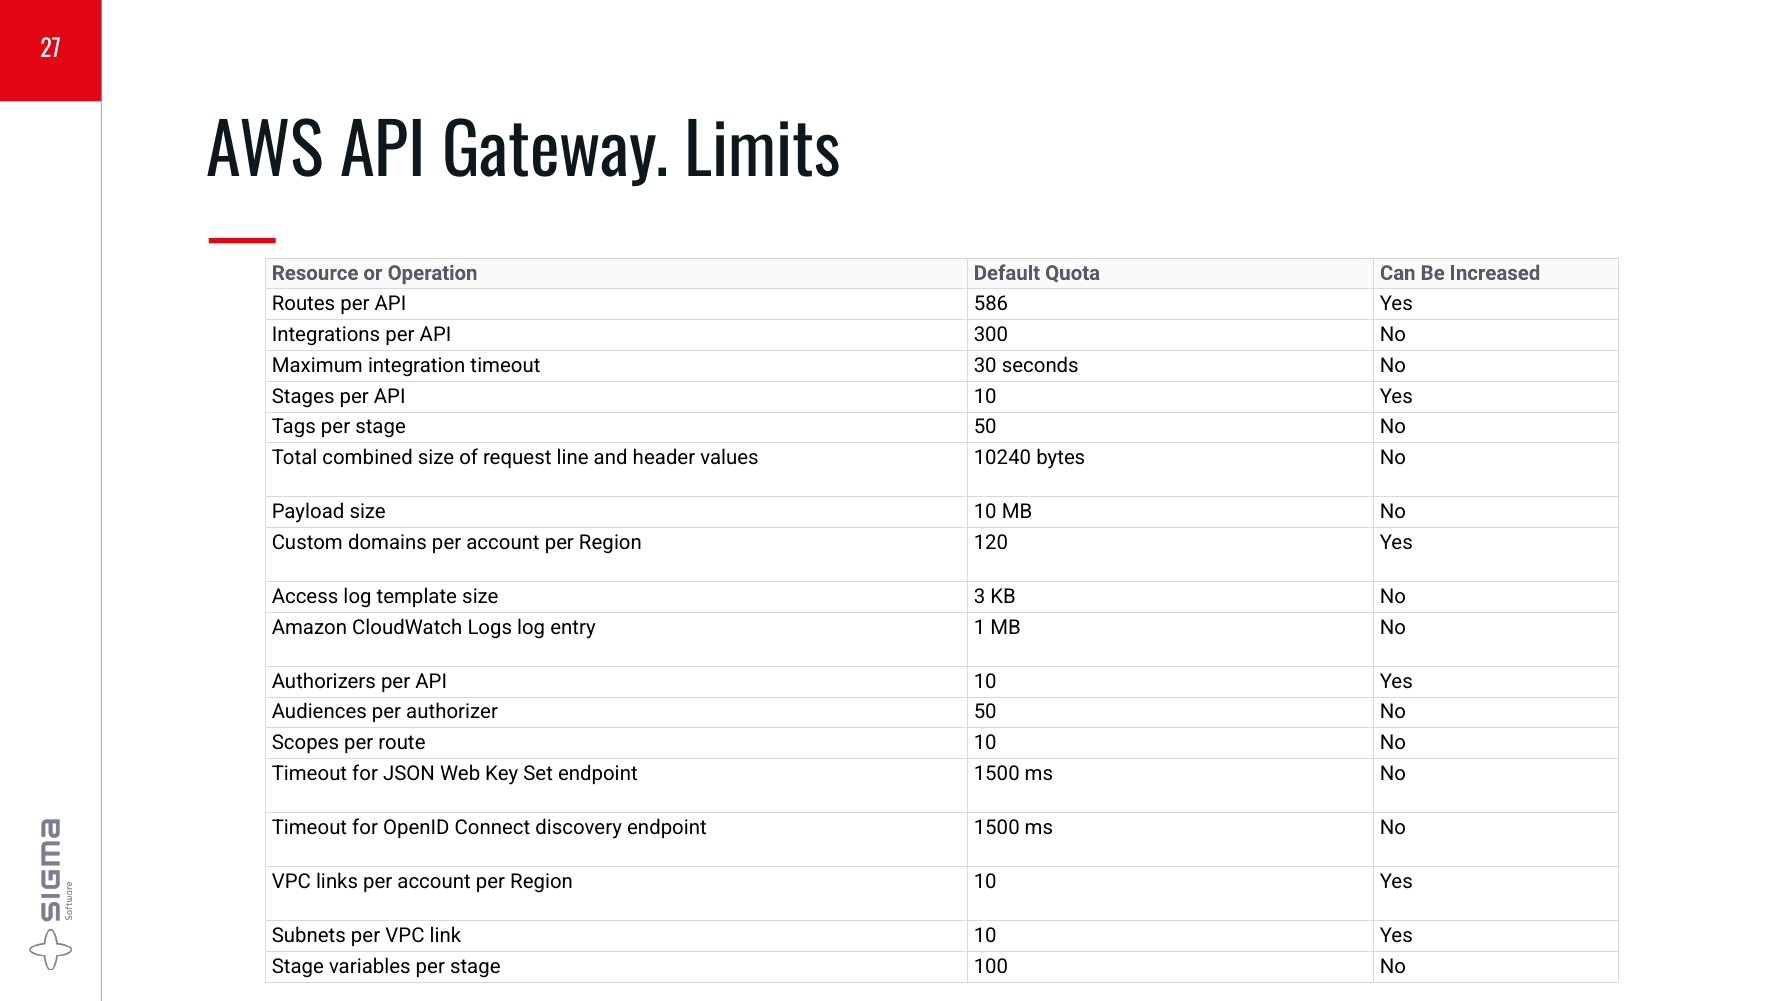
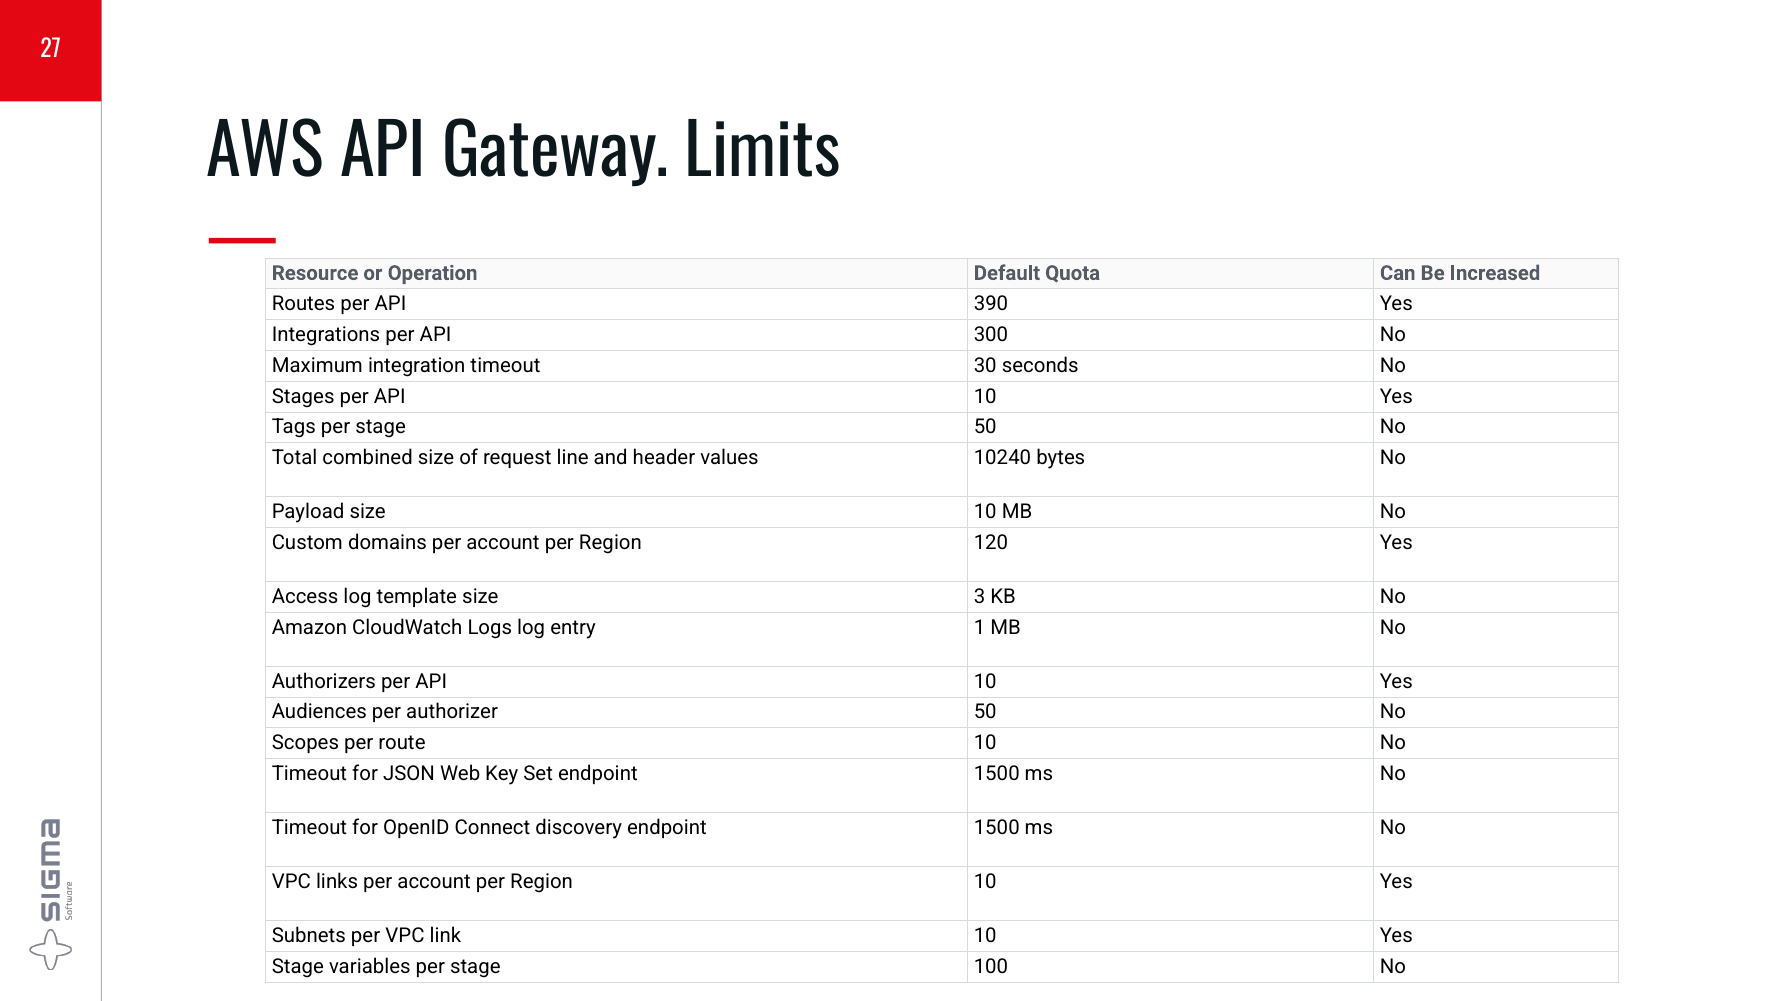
586: 586 -> 390 (991, 304)
